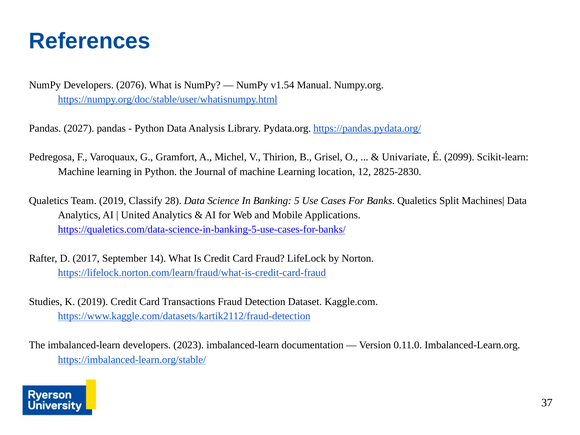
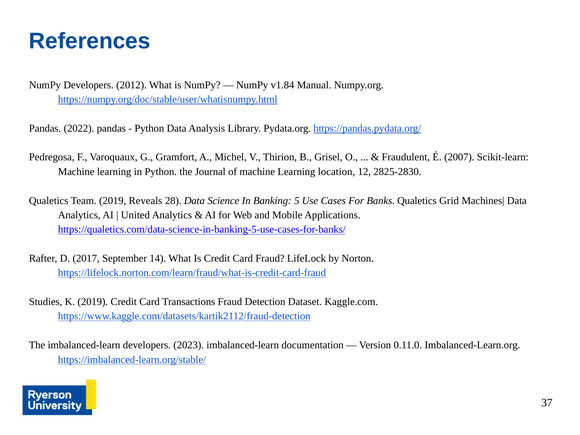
2076: 2076 -> 2012 (131, 85)
v1.54: v1.54 -> v1.84 (282, 85)
2027: 2027 -> 2022 (79, 128)
Univariate: Univariate -> Fraudulent (406, 157)
2099: 2099 -> 2007 (459, 157)
Classify: Classify -> Reveals (146, 201)
Split: Split -> Grid (449, 201)
